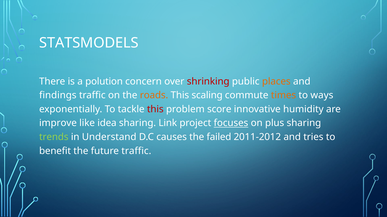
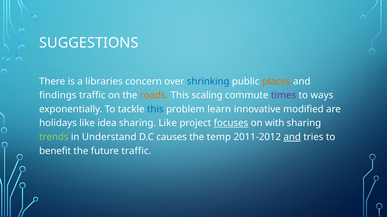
STATSMODELS: STATSMODELS -> SUGGESTIONS (89, 43)
polution: polution -> libraries (104, 82)
shrinking colour: red -> blue (208, 82)
times colour: orange -> purple (284, 96)
this colour: red -> blue (155, 110)
score: score -> learn (219, 110)
humidity: humidity -> modified (303, 110)
improve: improve -> holidays (58, 123)
sharing Link: Link -> Like (168, 123)
plus: plus -> with (275, 123)
failed: failed -> temp (219, 137)
and underline: none -> present (292, 137)
